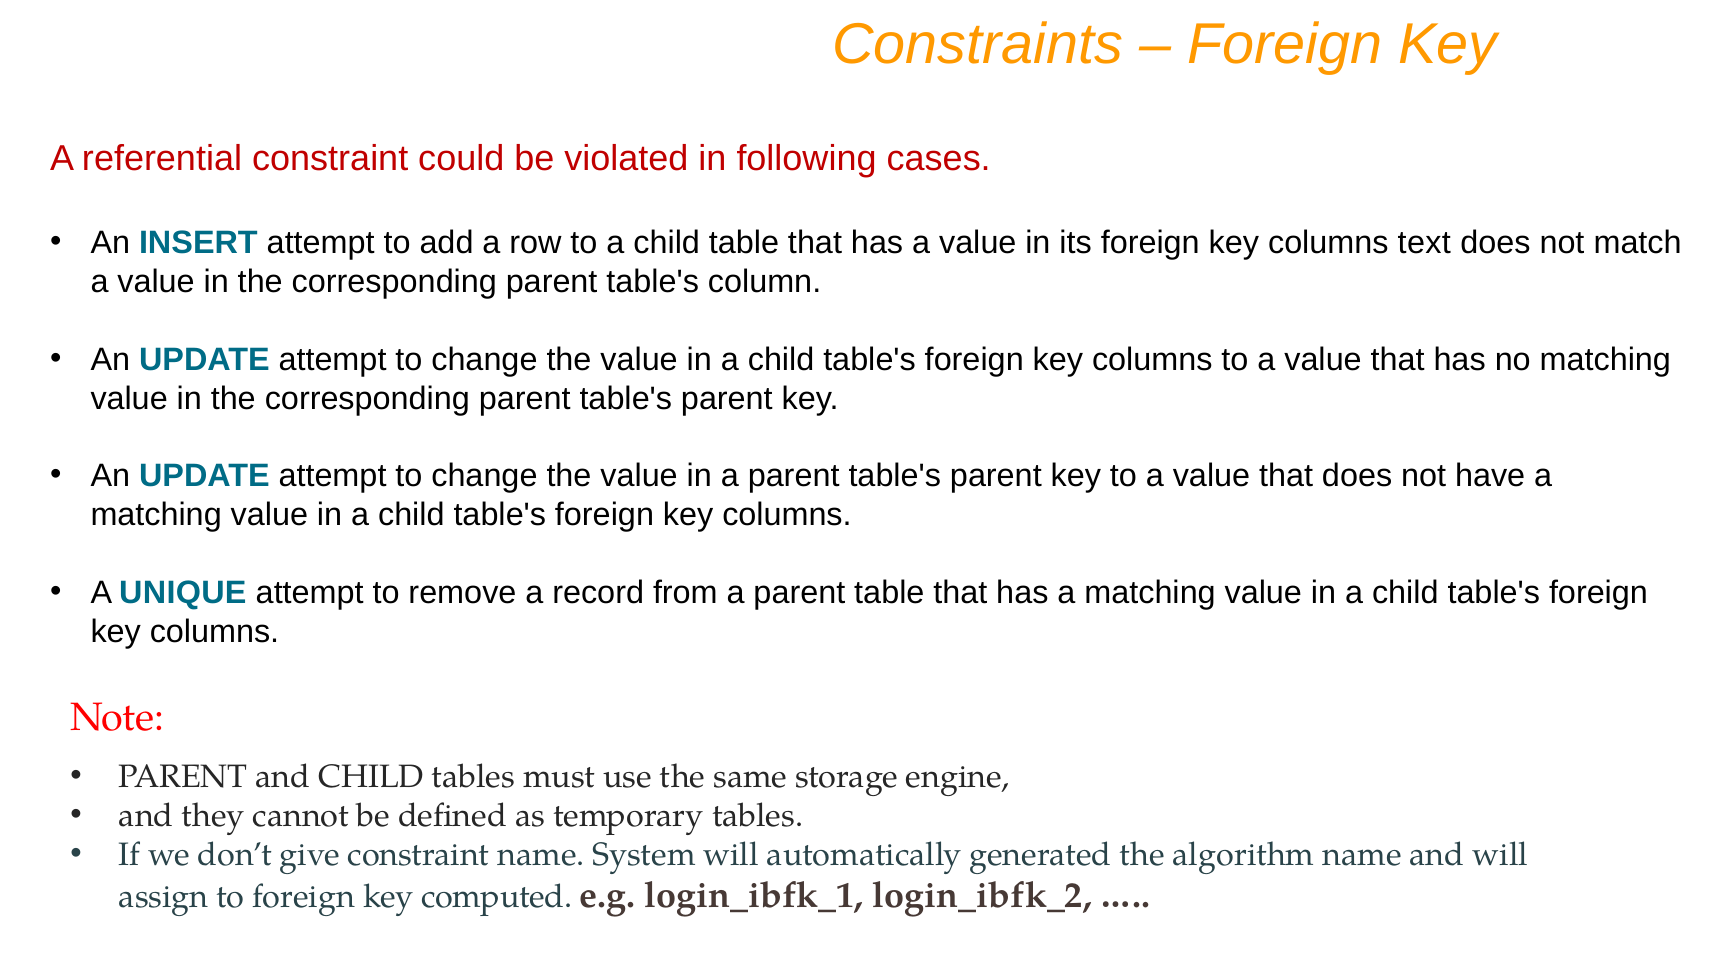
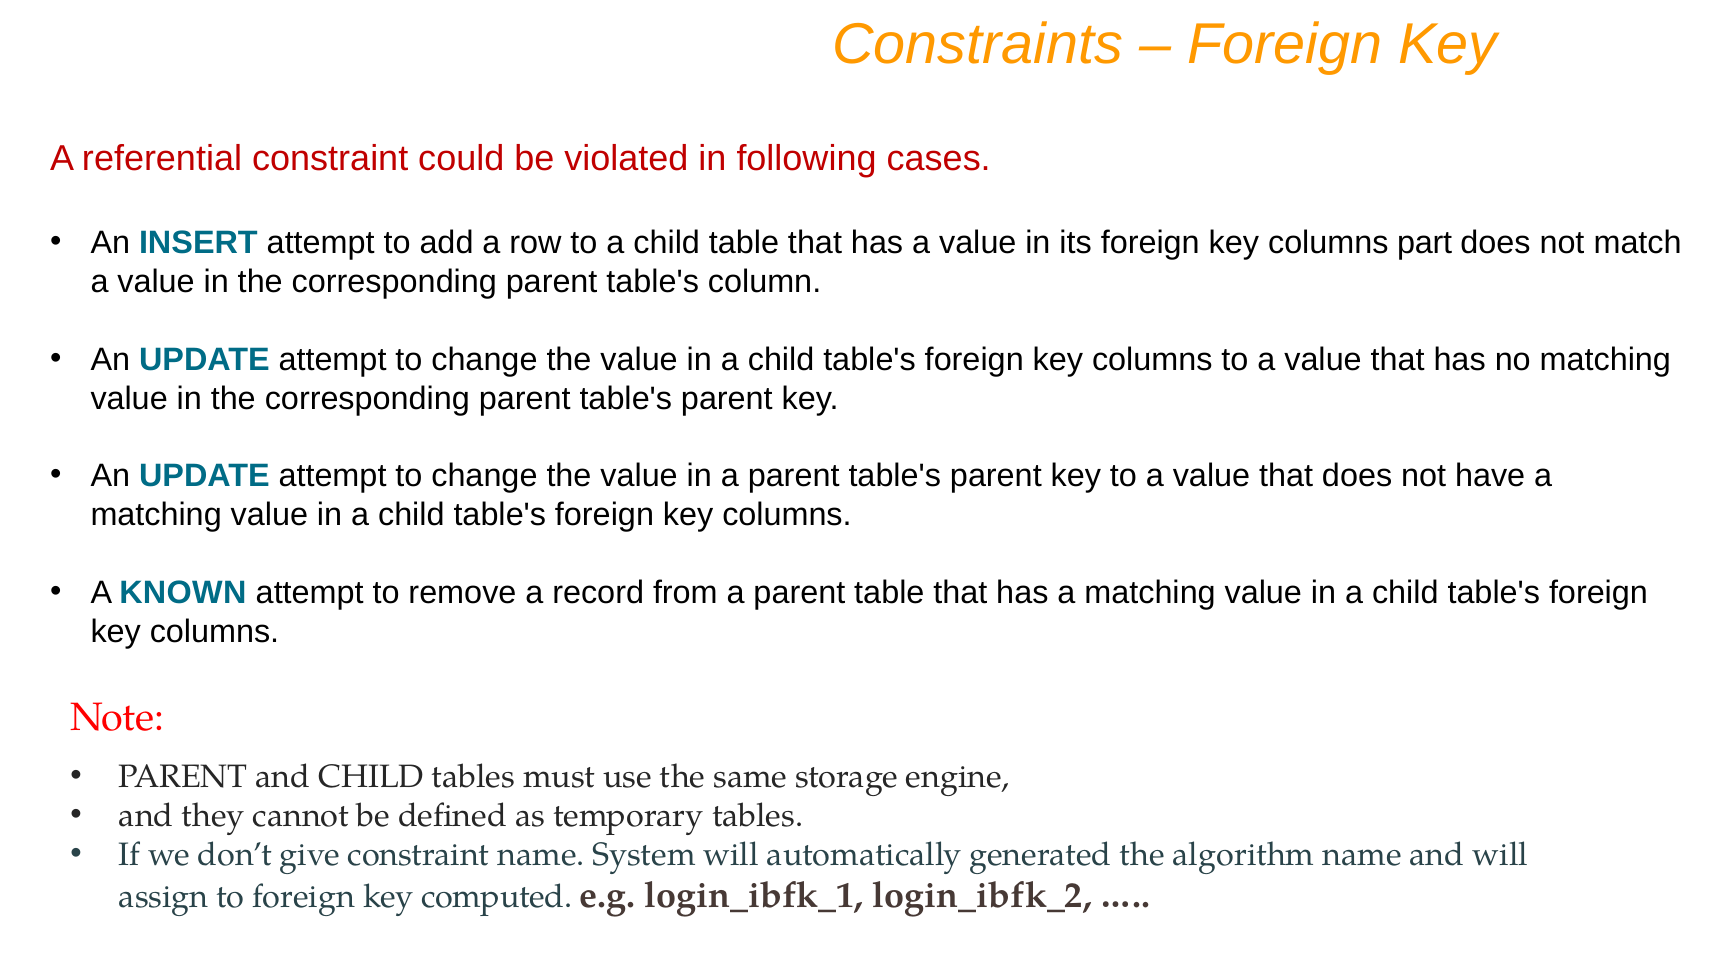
text: text -> part (1425, 243)
UNIQUE: UNIQUE -> KNOWN (183, 593)
